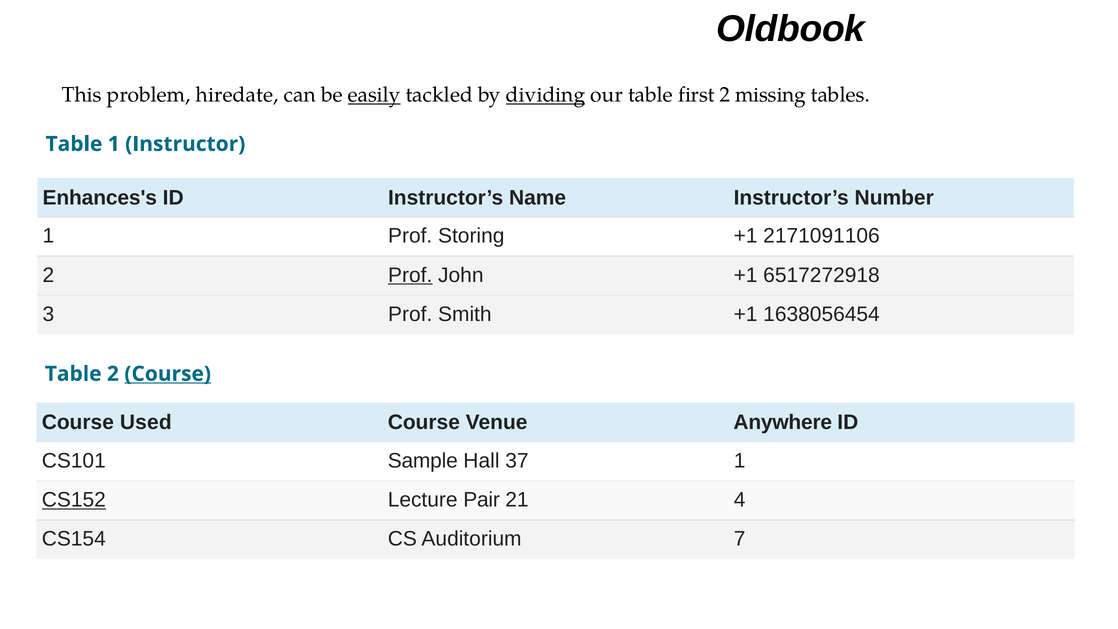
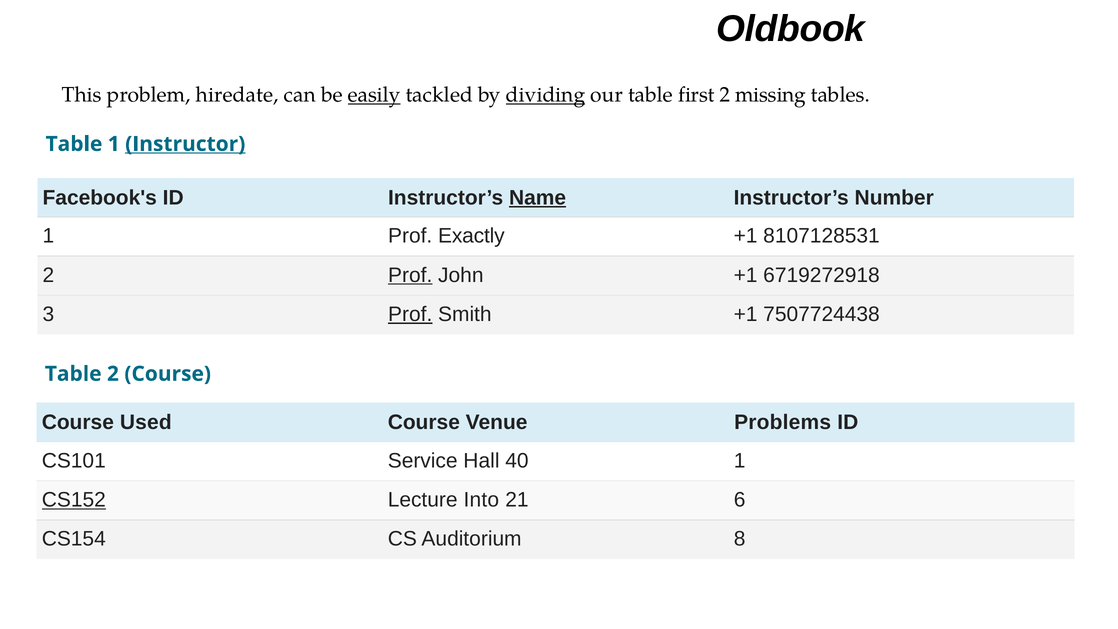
Instructor underline: none -> present (185, 144)
Enhances's: Enhances's -> Facebook's (100, 198)
Name underline: none -> present (538, 198)
Storing: Storing -> Exactly (471, 236)
2171091106: 2171091106 -> 8107128531 (822, 236)
6517272918: 6517272918 -> 6719272918 (822, 275)
Prof underline: none -> present (410, 314)
1638056454: 1638056454 -> 7507724438 (822, 314)
Course underline: present -> none (168, 374)
Anywhere: Anywhere -> Problems (783, 422)
Sample: Sample -> Service (423, 461)
37: 37 -> 40 (517, 461)
Pair: Pair -> Into (481, 500)
4: 4 -> 6 (740, 500)
7: 7 -> 8 (740, 539)
